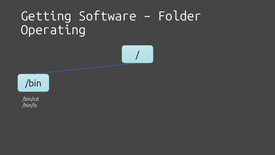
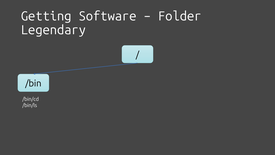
Operating: Operating -> Legendary (53, 30)
